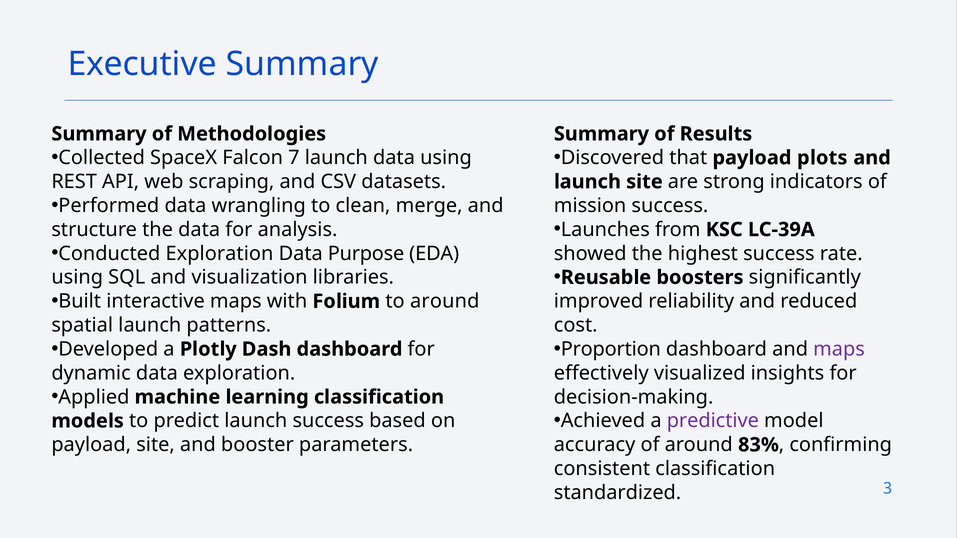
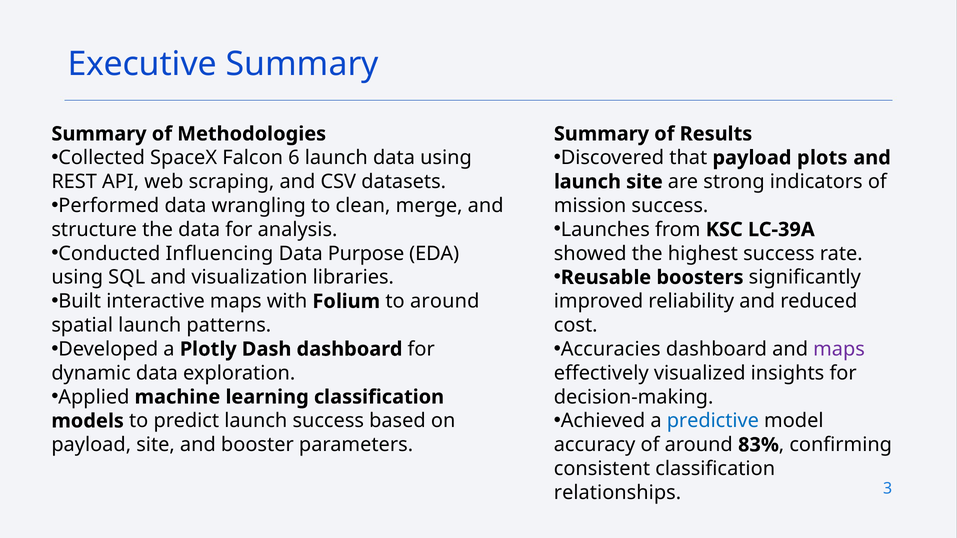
7: 7 -> 6 (294, 158)
Conducted Exploration: Exploration -> Influencing (219, 254)
Proportion: Proportion -> Accuracies (611, 349)
predictive colour: purple -> blue (713, 421)
standardized: standardized -> relationships (617, 493)
